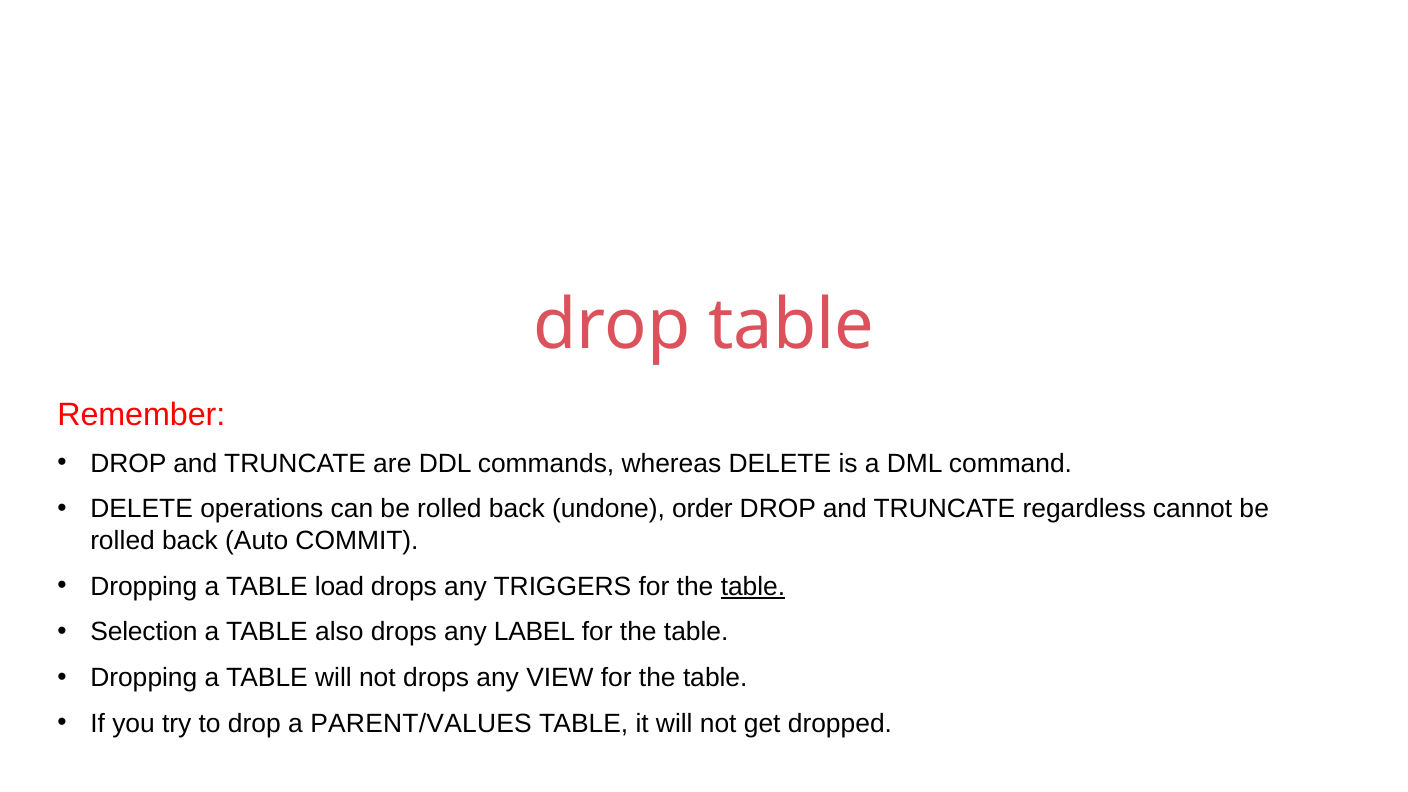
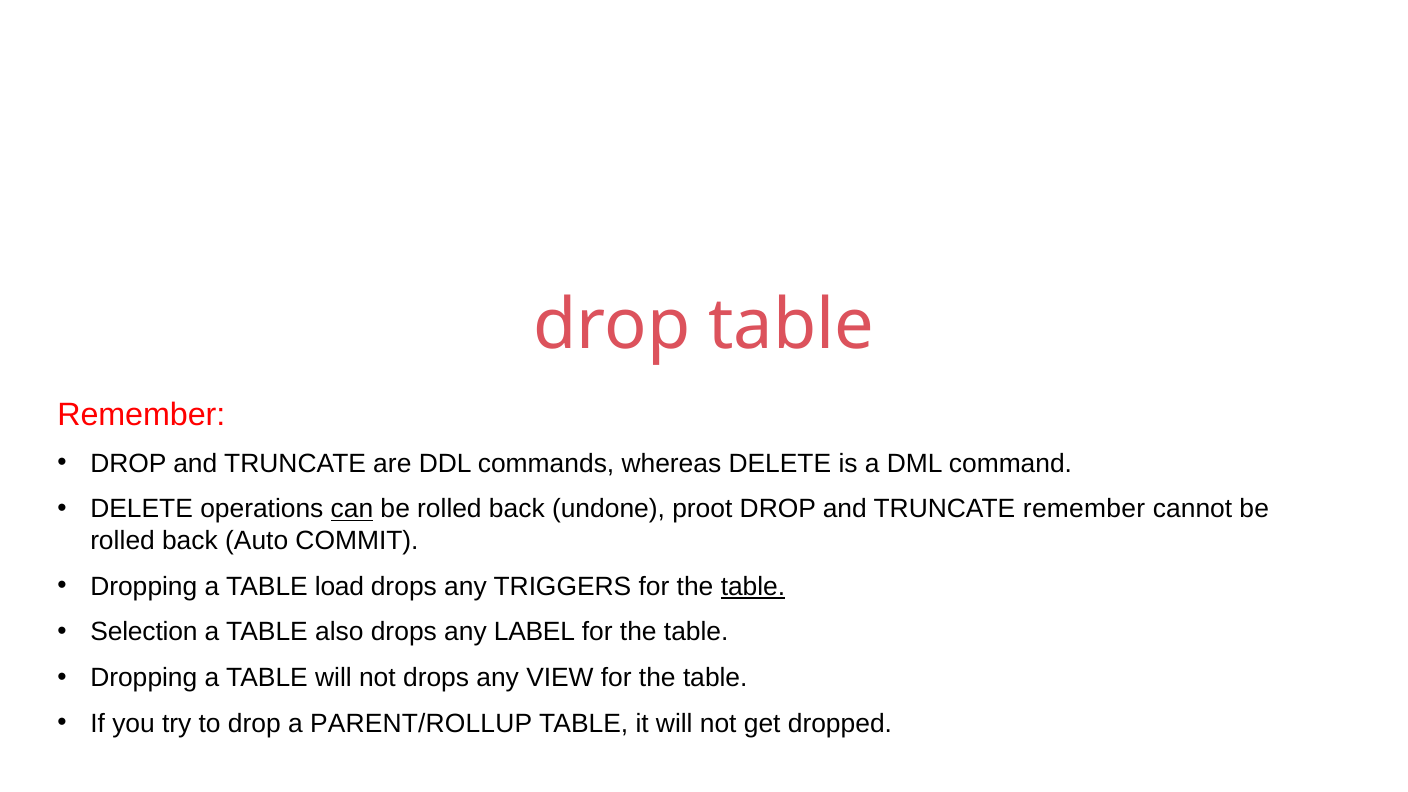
can underline: none -> present (352, 509)
order: order -> proot (702, 509)
TRUNCATE regardless: regardless -> remember (1084, 509)
PARENT/VALUES: PARENT/VALUES -> PARENT/ROLLUP (421, 724)
